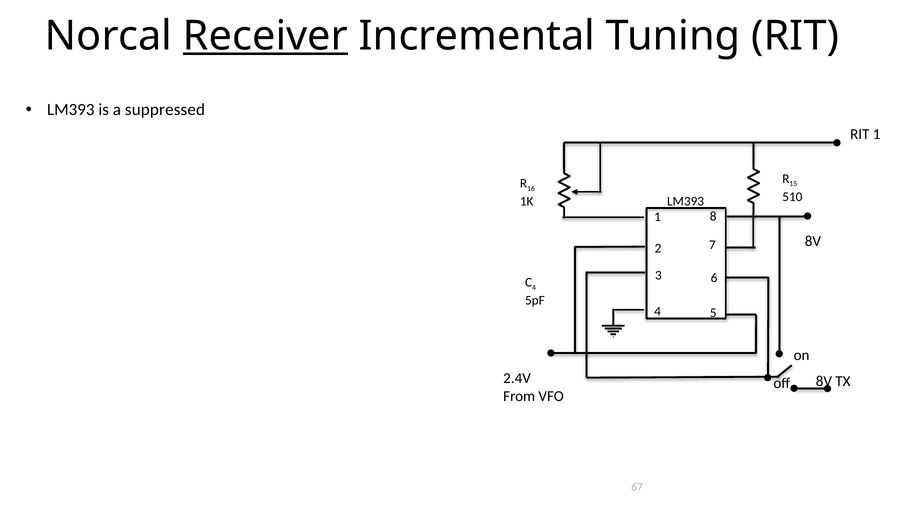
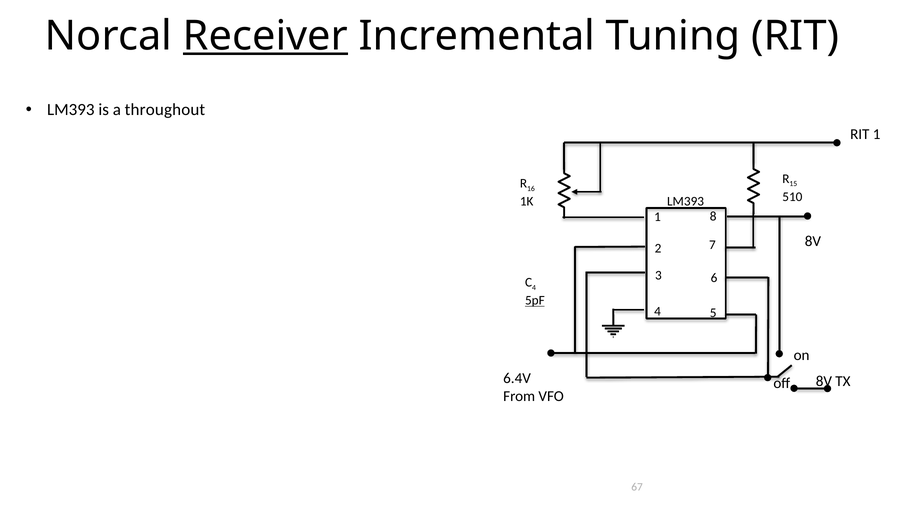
suppressed: suppressed -> throughout (165, 110)
5pF underline: none -> present (535, 301)
2.4V: 2.4V -> 6.4V (517, 378)
